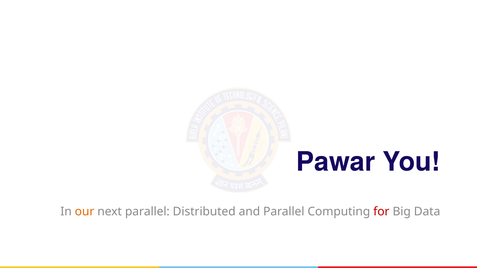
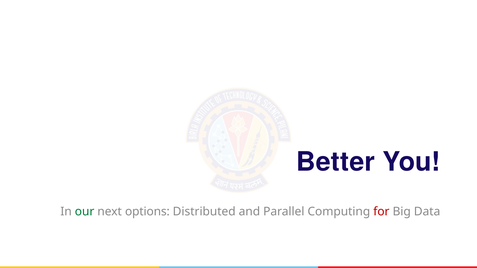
Pawar: Pawar -> Better (336, 162)
our colour: orange -> green (85, 212)
next parallel: parallel -> options (147, 212)
